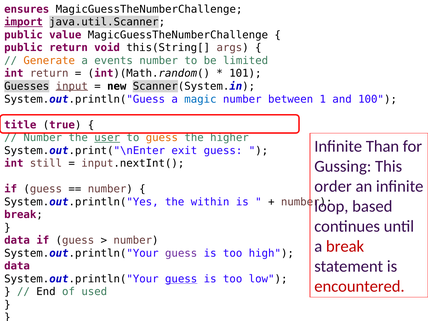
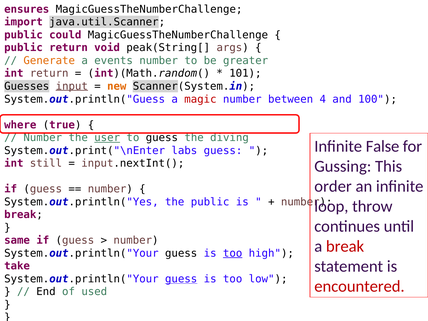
import underline: present -> none (23, 22)
value: value -> could (65, 35)
this(String[: this(String[ -> peak(String[ (168, 48)
limited: limited -> greater (246, 61)
new colour: black -> orange (117, 86)
magic colour: blue -> red (200, 99)
1: 1 -> 4 (323, 99)
title: title -> where (20, 125)
guess colour: orange -> black (162, 138)
higher: higher -> diving (229, 138)
Than: Than -> False (383, 146)
exit: exit -> labs (184, 150)
the within: within -> public (210, 202)
based: based -> throw (372, 206)
data: data -> same (17, 240)
guess colour: purple -> black (181, 253)
too underline: none -> present (233, 253)
data: data -> take (17, 266)
